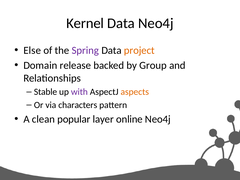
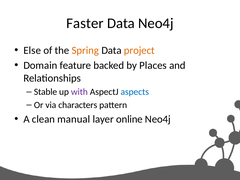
Kernel: Kernel -> Faster (85, 23)
Spring colour: purple -> orange (85, 50)
release: release -> feature (75, 65)
Group: Group -> Places (153, 65)
aspects colour: orange -> blue (135, 92)
popular: popular -> manual (74, 119)
